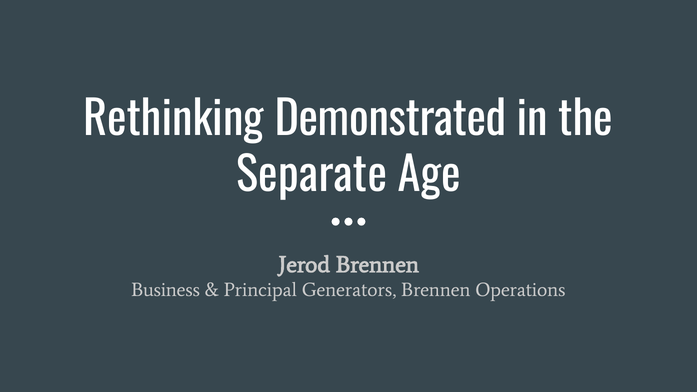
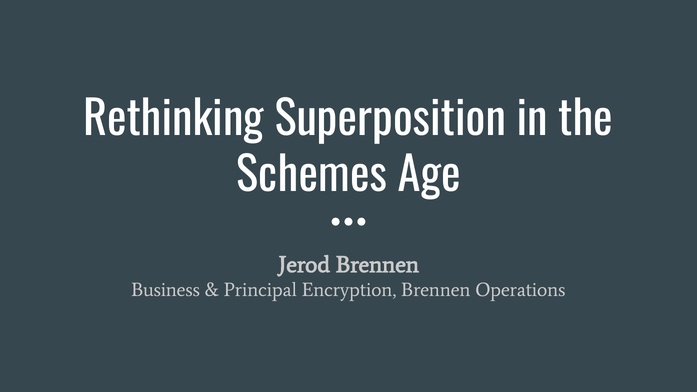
Demonstrated: Demonstrated -> Superposition (390, 120)
Separate: Separate -> Schemes (312, 176)
Generators: Generators -> Encryption (349, 290)
